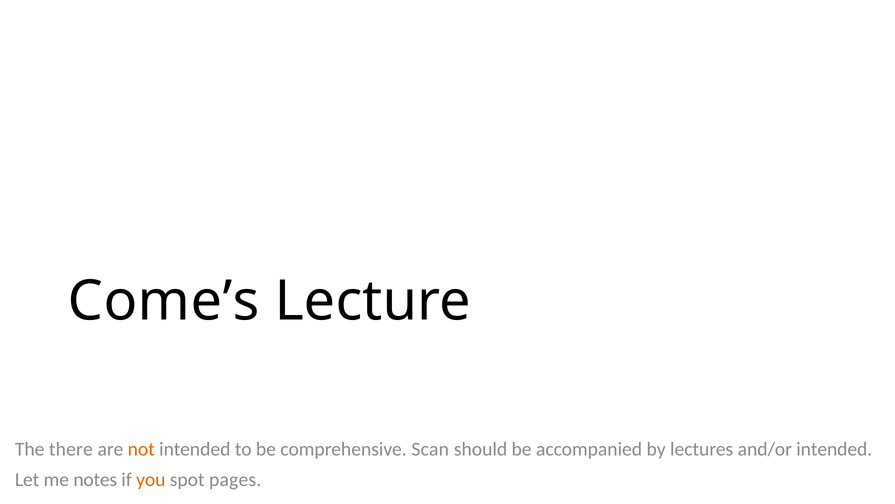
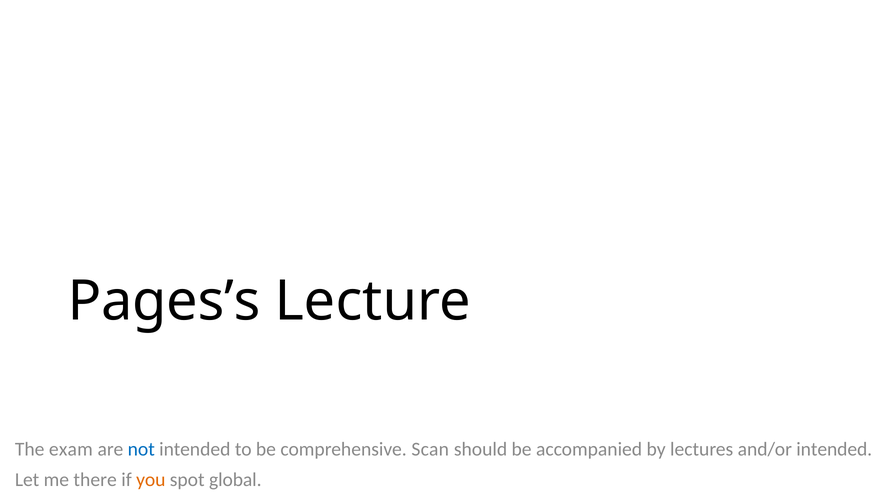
Come’s: Come’s -> Pages’s (164, 301)
there: there -> exam (71, 449)
not colour: orange -> blue (141, 449)
notes: notes -> there (95, 479)
pages: pages -> global (235, 479)
